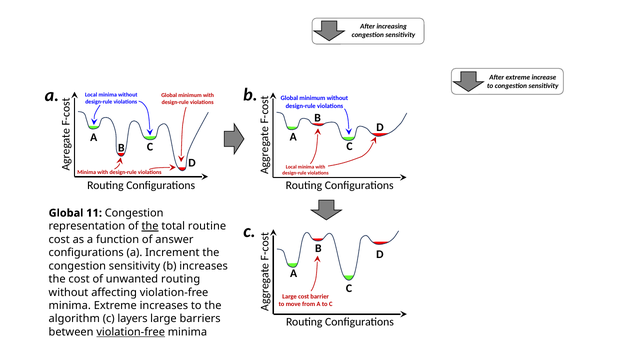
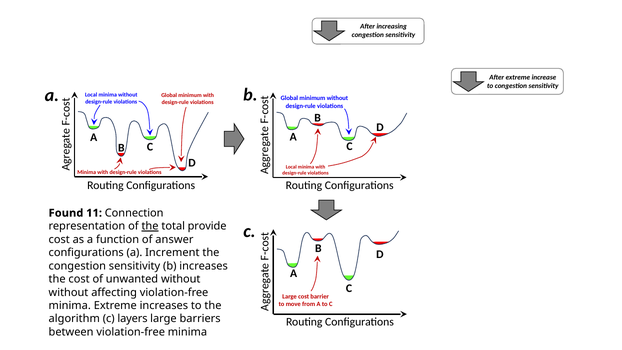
Global: Global -> Found (66, 213)
11 Congestion: Congestion -> Connection (134, 213)
routine: routine -> provide (207, 226)
unwanted routing: routing -> without (181, 279)
violation-free underline: present -> none (131, 332)
